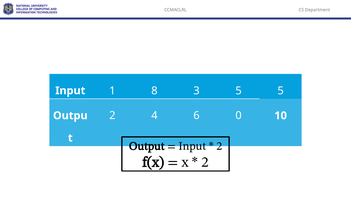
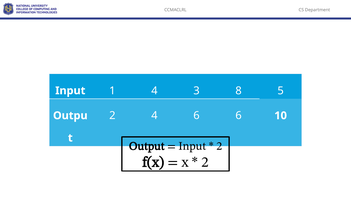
1 8: 8 -> 4 (154, 91)
3 5: 5 -> 8 (239, 91)
6 0: 0 -> 6 (239, 116)
